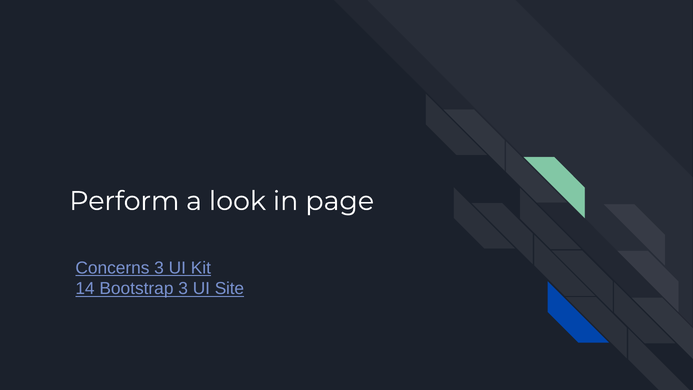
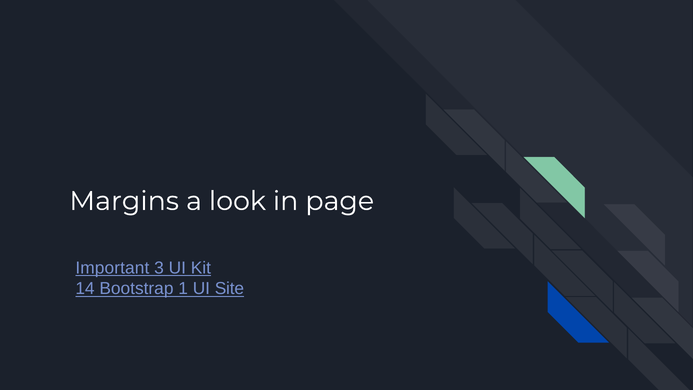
Perform: Perform -> Margins (124, 201)
Concerns: Concerns -> Important (112, 268)
Bootstrap 3: 3 -> 1 (183, 289)
